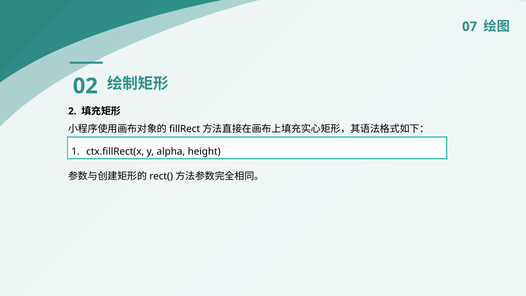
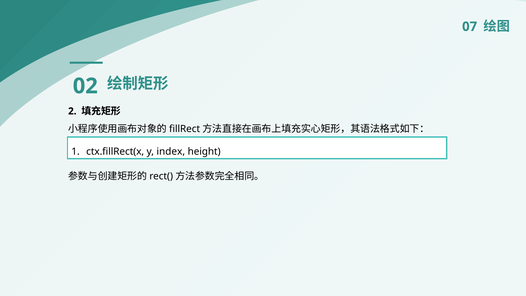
alpha: alpha -> index (171, 151)
